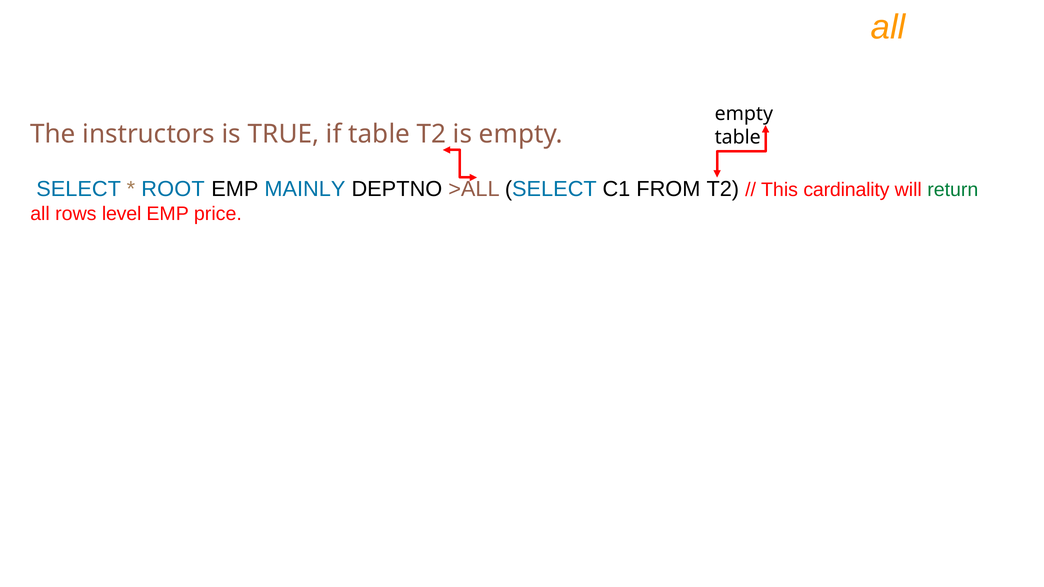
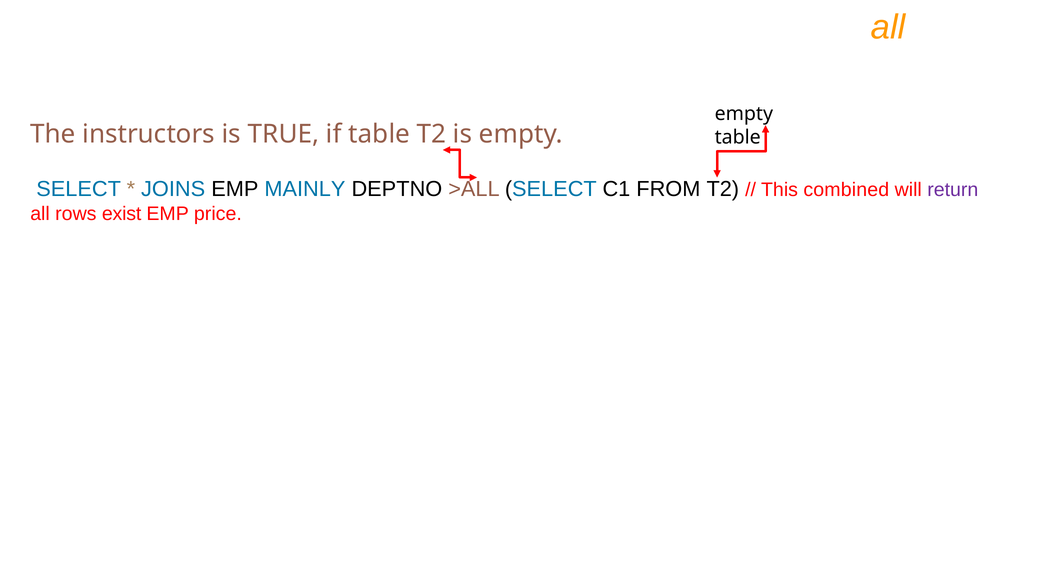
ROOT: ROOT -> JOINS (173, 189)
cardinality: cardinality -> combined (846, 190)
return colour: green -> purple (953, 190)
level: level -> exist (122, 214)
